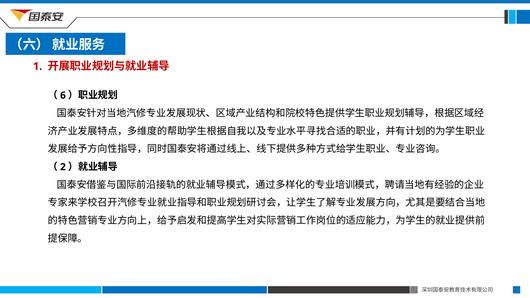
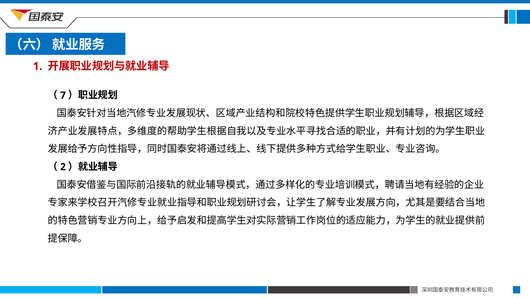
6: 6 -> 7 (63, 95)
